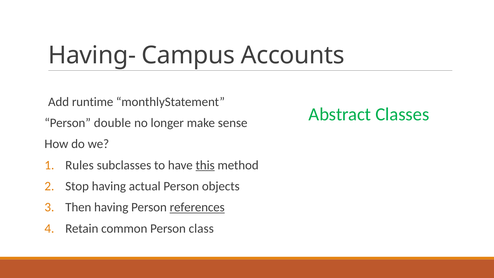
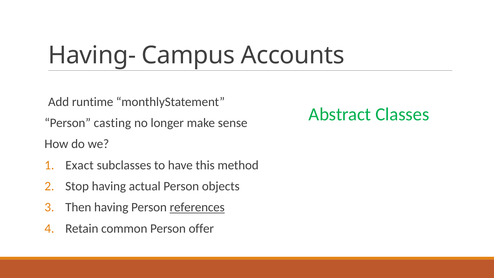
double: double -> casting (112, 123)
Rules: Rules -> Exact (80, 165)
this underline: present -> none (205, 165)
class: class -> offer (201, 228)
